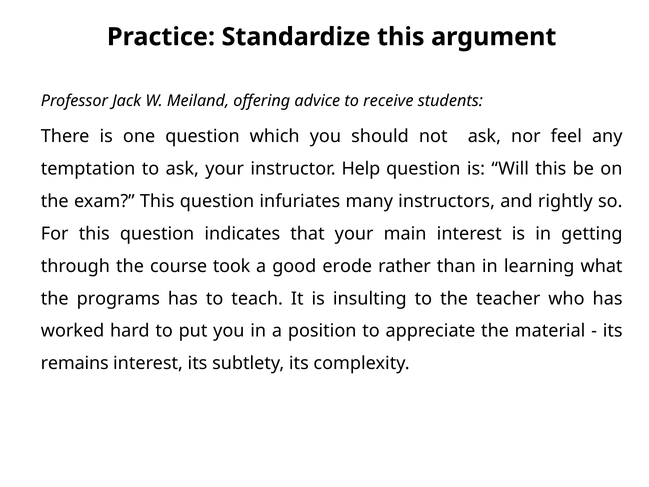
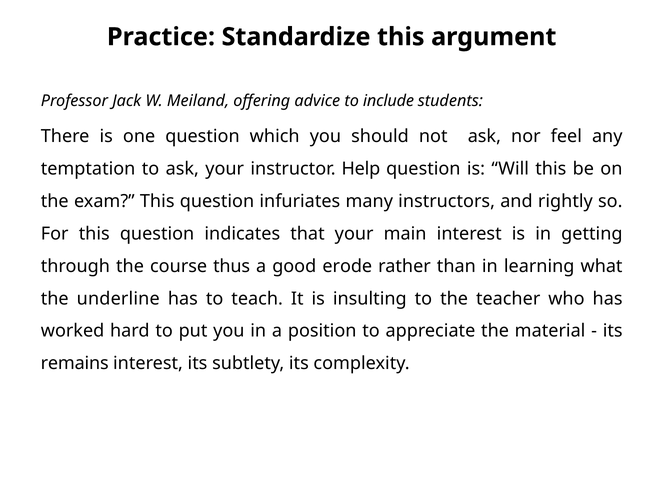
receive: receive -> include (388, 101)
took: took -> thus (232, 266)
programs: programs -> underline (118, 298)
